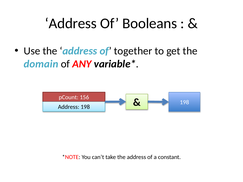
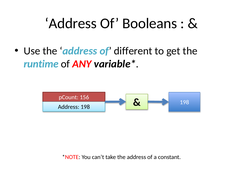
together: together -> different (133, 51)
domain: domain -> runtime (41, 64)
